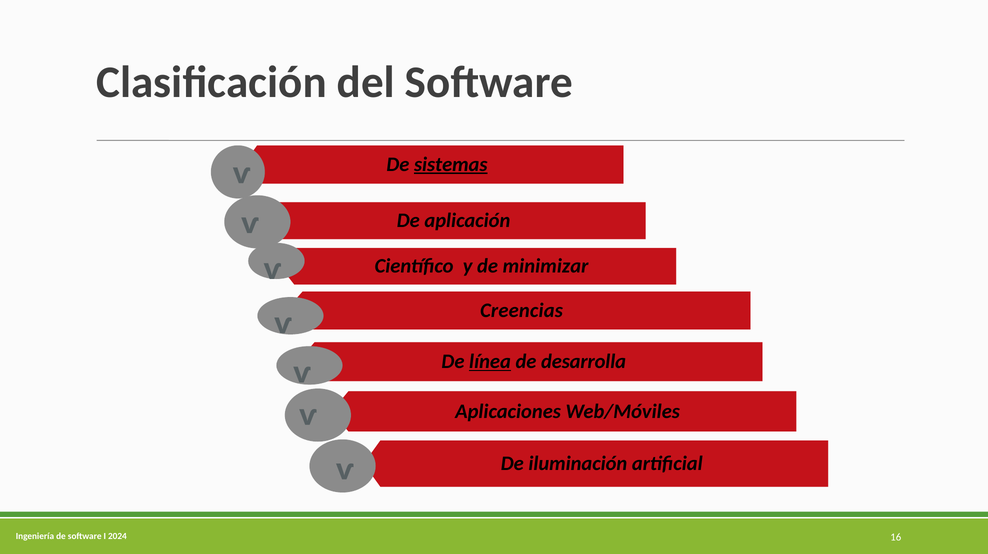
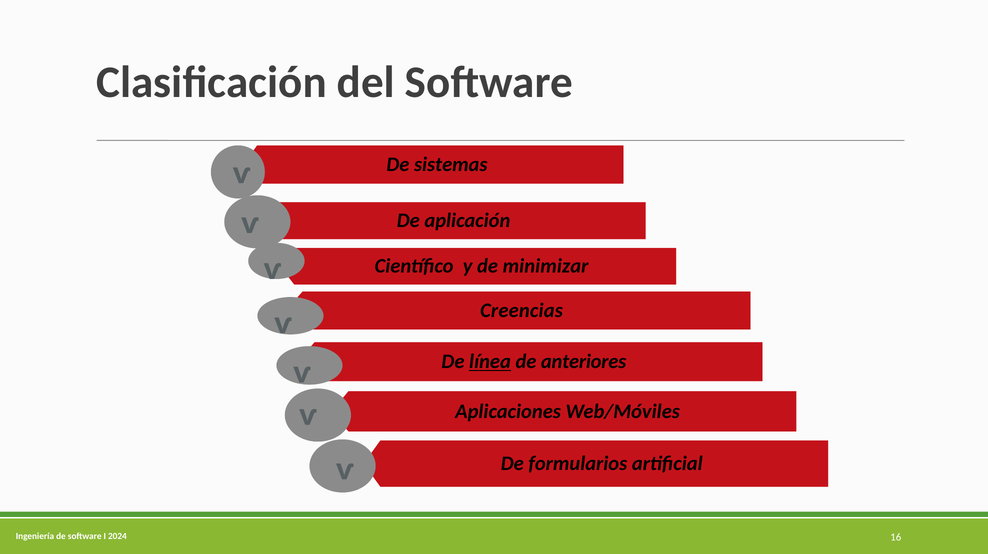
sistemas underline: present -> none (451, 164)
desarrolla: desarrolla -> anteriores (584, 361)
iluminación: iluminación -> formularios (578, 463)
